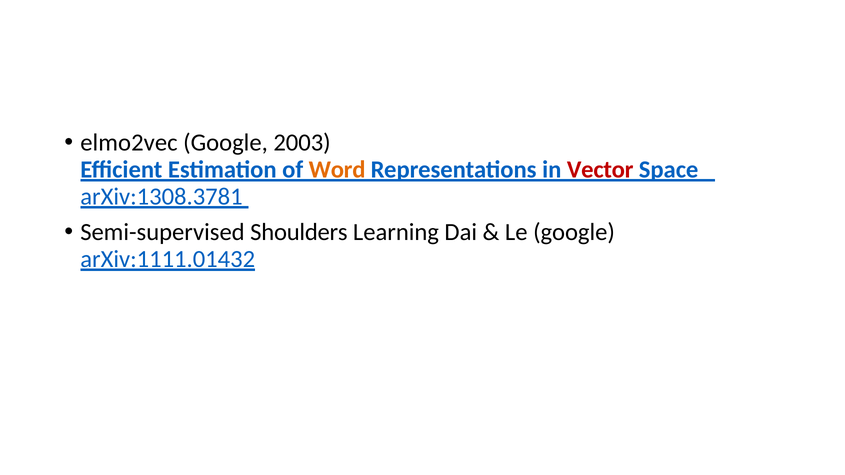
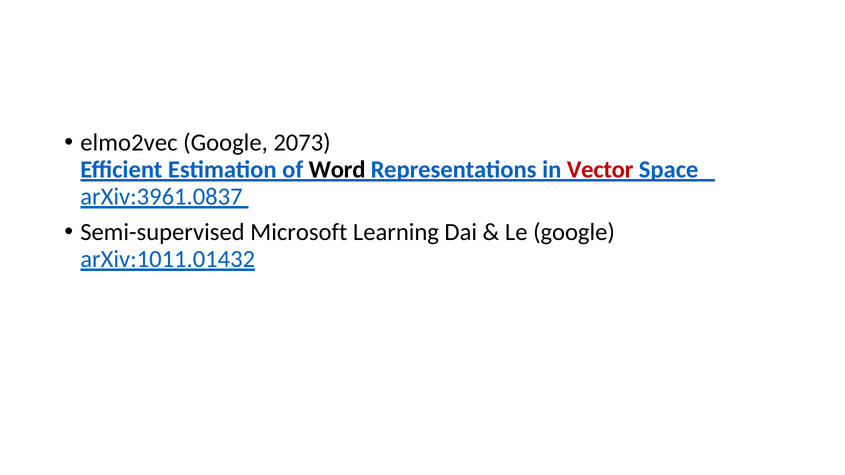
2003: 2003 -> 2073 (302, 143)
Word colour: orange -> black (337, 170)
arXiv:1308.3781: arXiv:1308.3781 -> arXiv:3961.0837 (161, 197)
Shoulders: Shoulders -> Microsoft (299, 232)
arXiv:1111.01432: arXiv:1111.01432 -> arXiv:1011.01432 (168, 259)
